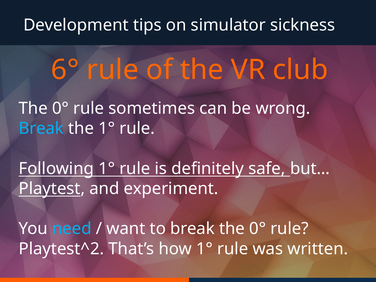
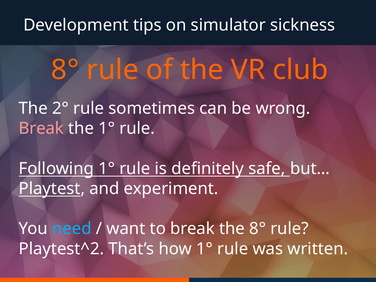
6°: 6° -> 8° (65, 70)
0°: 0° -> 2° (60, 108)
Break colour: light blue -> pink (41, 128)
break the 0°: 0° -> 8° (258, 229)
